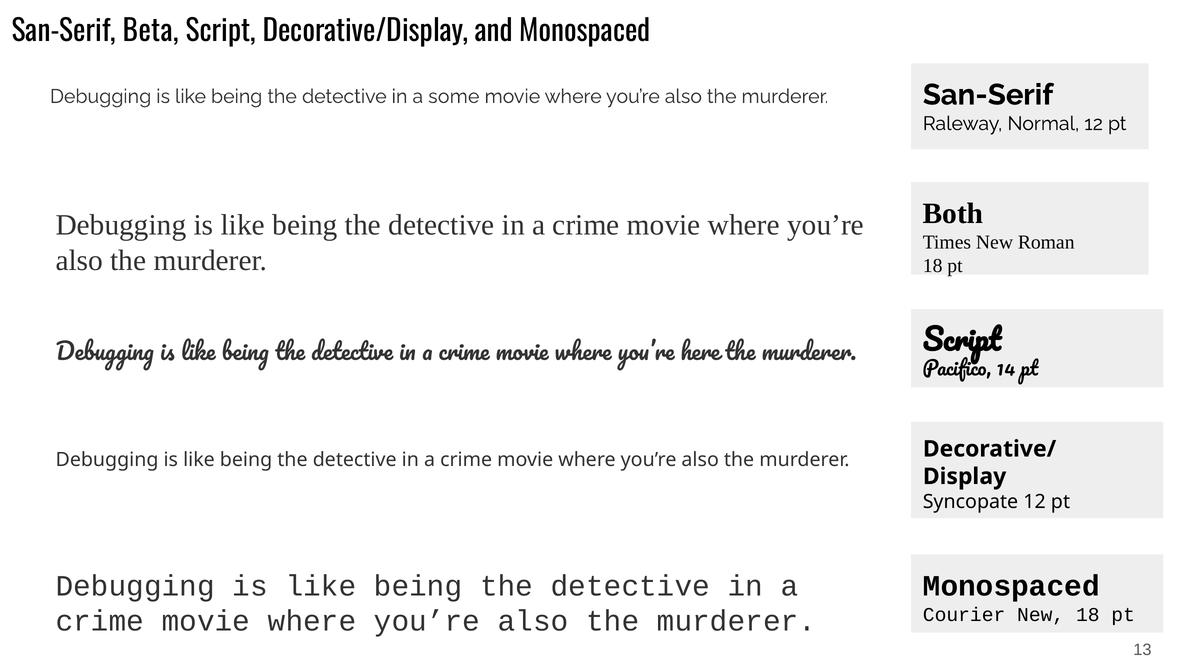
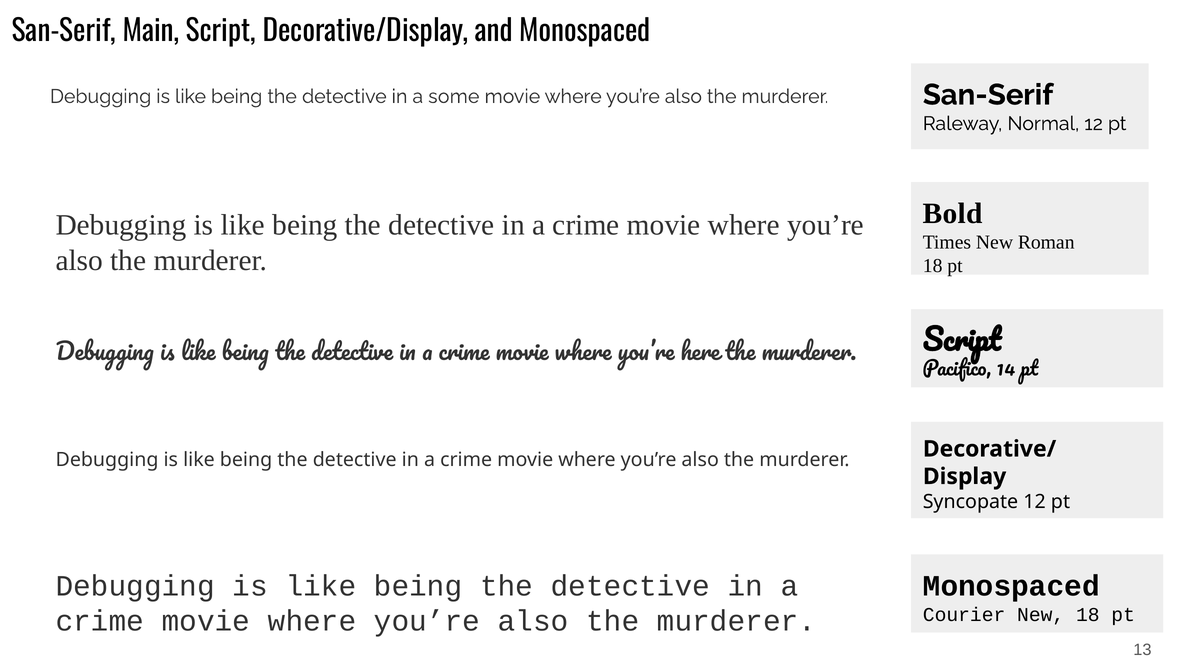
Beta: Beta -> Main (151, 31)
Both: Both -> Bold (953, 214)
